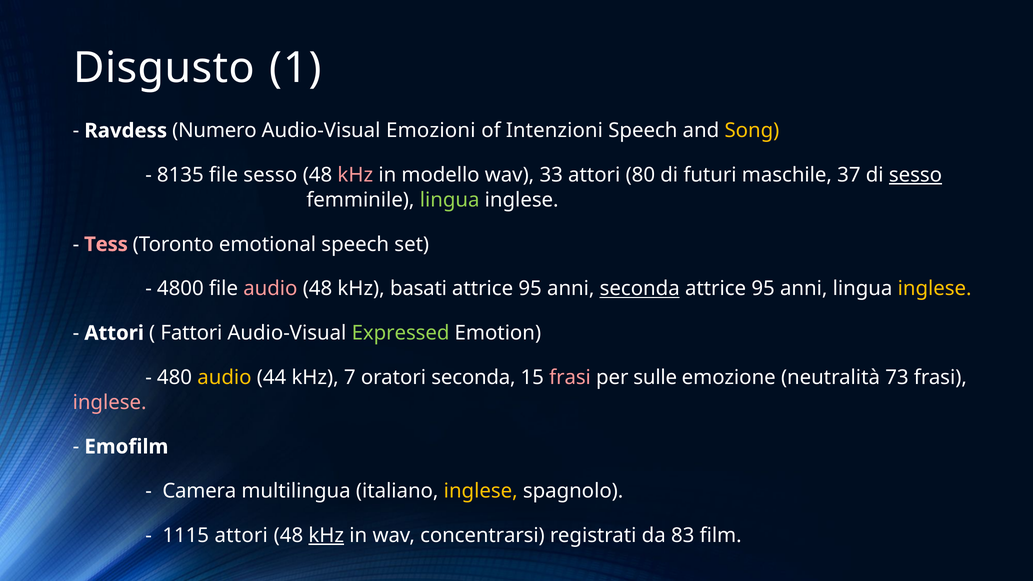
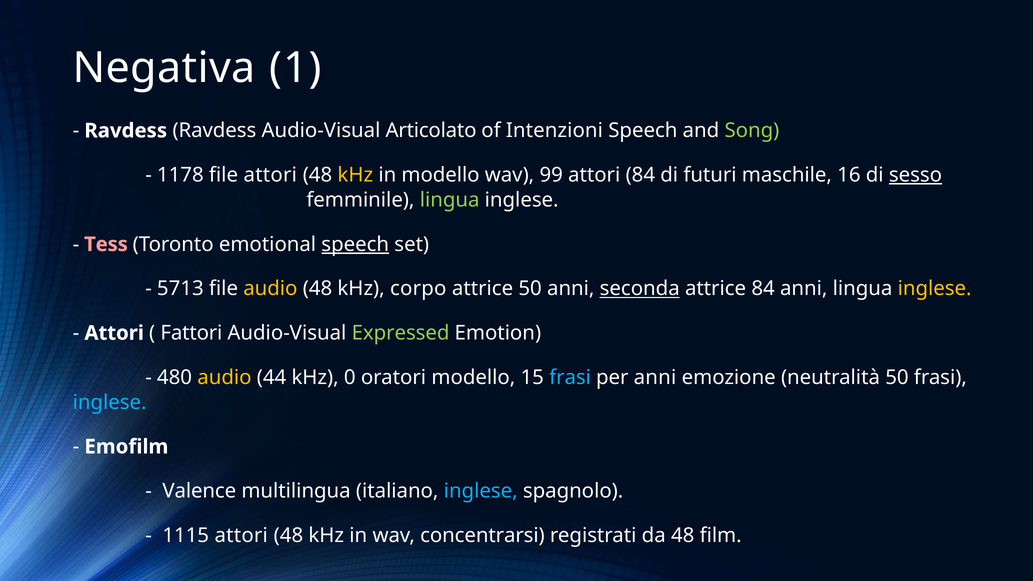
Disgusto: Disgusto -> Negativa (164, 68)
Ravdess Numero: Numero -> Ravdess (214, 131)
Emozioni: Emozioni -> Articolato (431, 131)
Song colour: yellow -> light green (752, 131)
8135: 8135 -> 1178 (180, 175)
file sesso: sesso -> attori (270, 175)
kHz colour: pink -> yellow (355, 175)
33: 33 -> 99 (551, 175)
attori 80: 80 -> 84 (640, 175)
37: 37 -> 16 (849, 175)
speech underline: none -> present (355, 244)
4800: 4800 -> 5713 (180, 289)
audio colour: pink -> yellow (270, 289)
basati: basati -> corpo (418, 289)
95: 95 -> 50 (530, 289)
95: 95 -> 84 (763, 289)
7: 7 -> 0 (350, 378)
oratori seconda: seconda -> modello (473, 378)
frasi colour: pink -> light blue (570, 378)
per sulle: sulle -> anni (655, 378)
neutralità 73: 73 -> 50 (897, 378)
inglese colour: pink -> light blue (110, 403)
Camera: Camera -> Valence (199, 491)
inglese colour: yellow -> light blue (481, 491)
kHz underline: present -> none (326, 536)
da 83: 83 -> 48 (683, 536)
